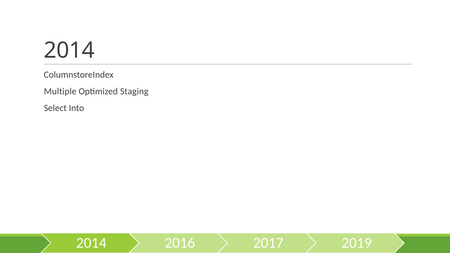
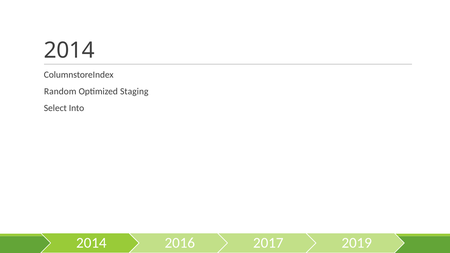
Multiple: Multiple -> Random (60, 92)
